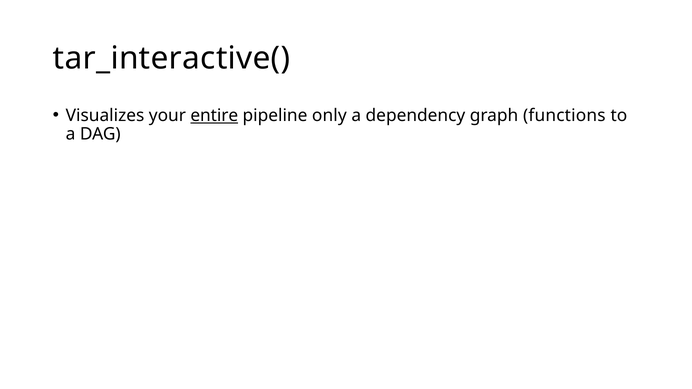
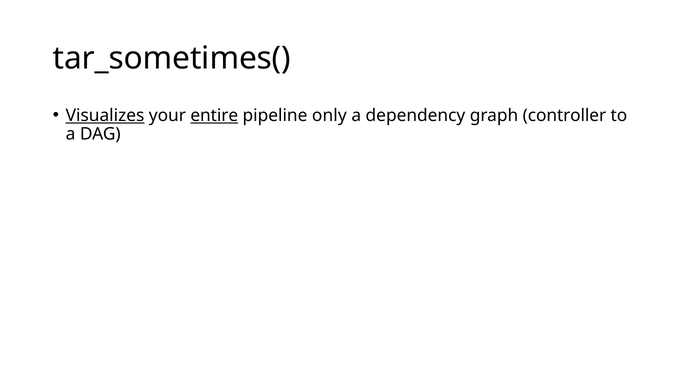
tar_interactive(: tar_interactive( -> tar_sometimes( (172, 58)
Visualizes underline: none -> present (105, 115)
functions: functions -> controller (564, 115)
